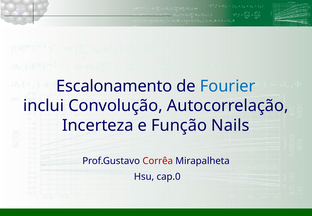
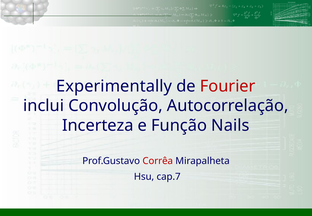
Escalonamento: Escalonamento -> Experimentally (114, 86)
Fourier colour: blue -> red (228, 86)
cap.0: cap.0 -> cap.7 (169, 177)
